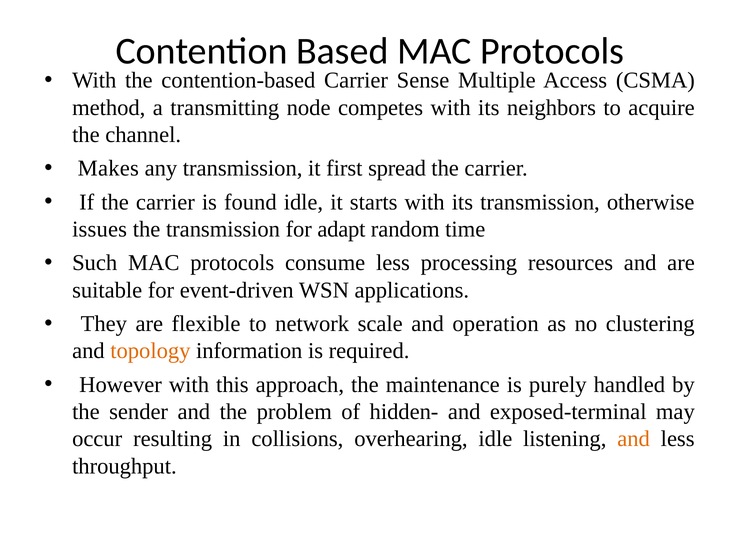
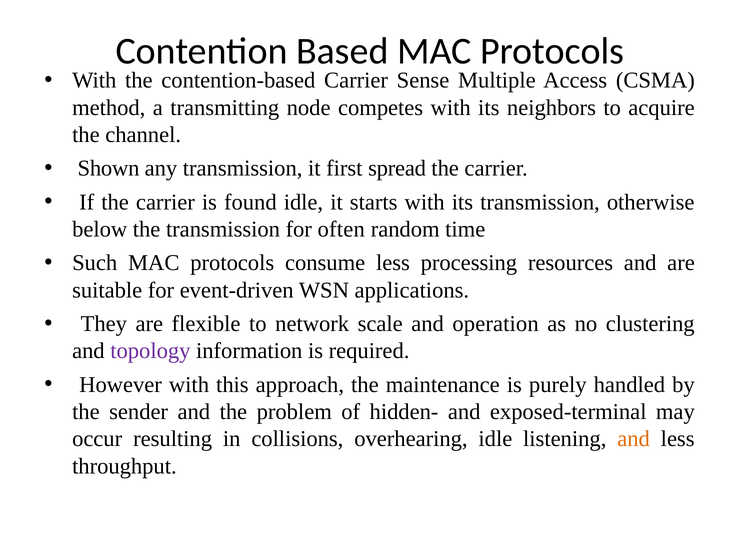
Makes: Makes -> Shown (108, 168)
issues: issues -> below (100, 229)
adapt: adapt -> often (341, 229)
topology colour: orange -> purple (150, 351)
